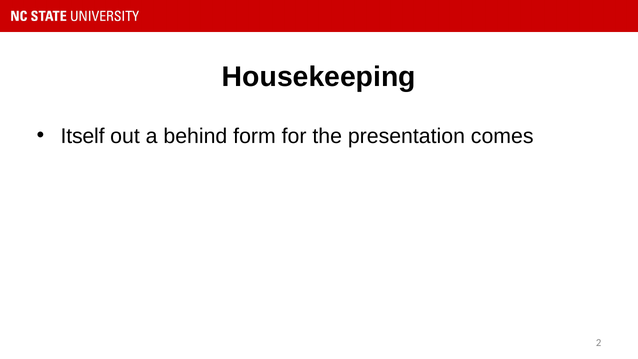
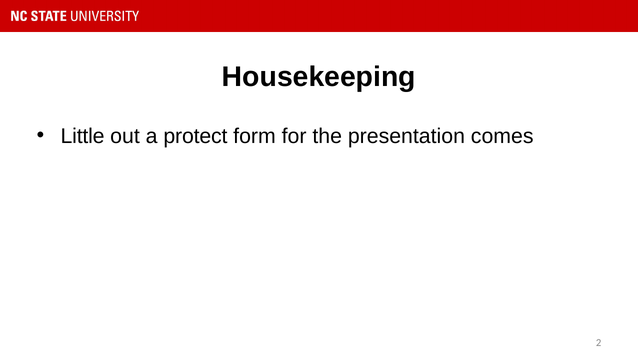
Itself: Itself -> Little (83, 136)
behind: behind -> protect (195, 136)
